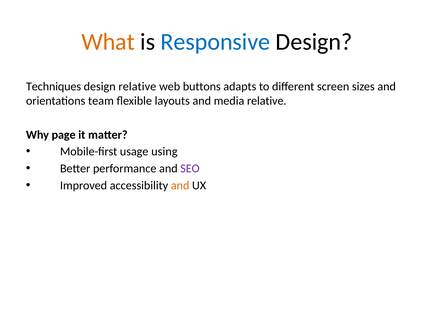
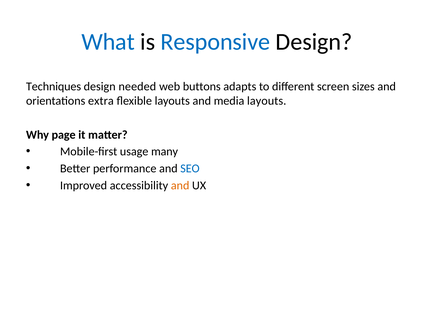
What colour: orange -> blue (108, 42)
design relative: relative -> needed (137, 86)
team: team -> extra (101, 101)
media relative: relative -> layouts (267, 101)
using: using -> many (165, 151)
SEO colour: purple -> blue (190, 168)
